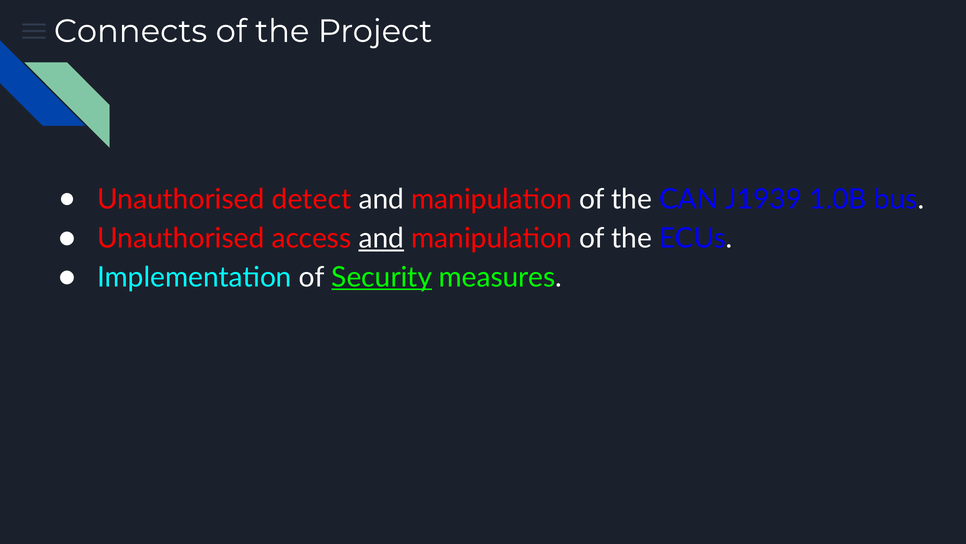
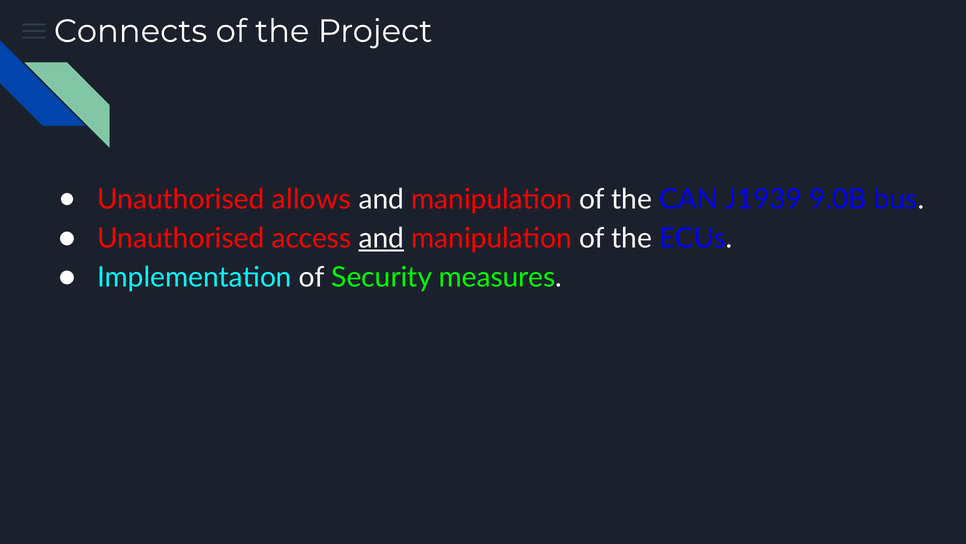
detect: detect -> allows (311, 199)
1.0B: 1.0B -> 9.0B (838, 199)
Security underline: present -> none (382, 277)
